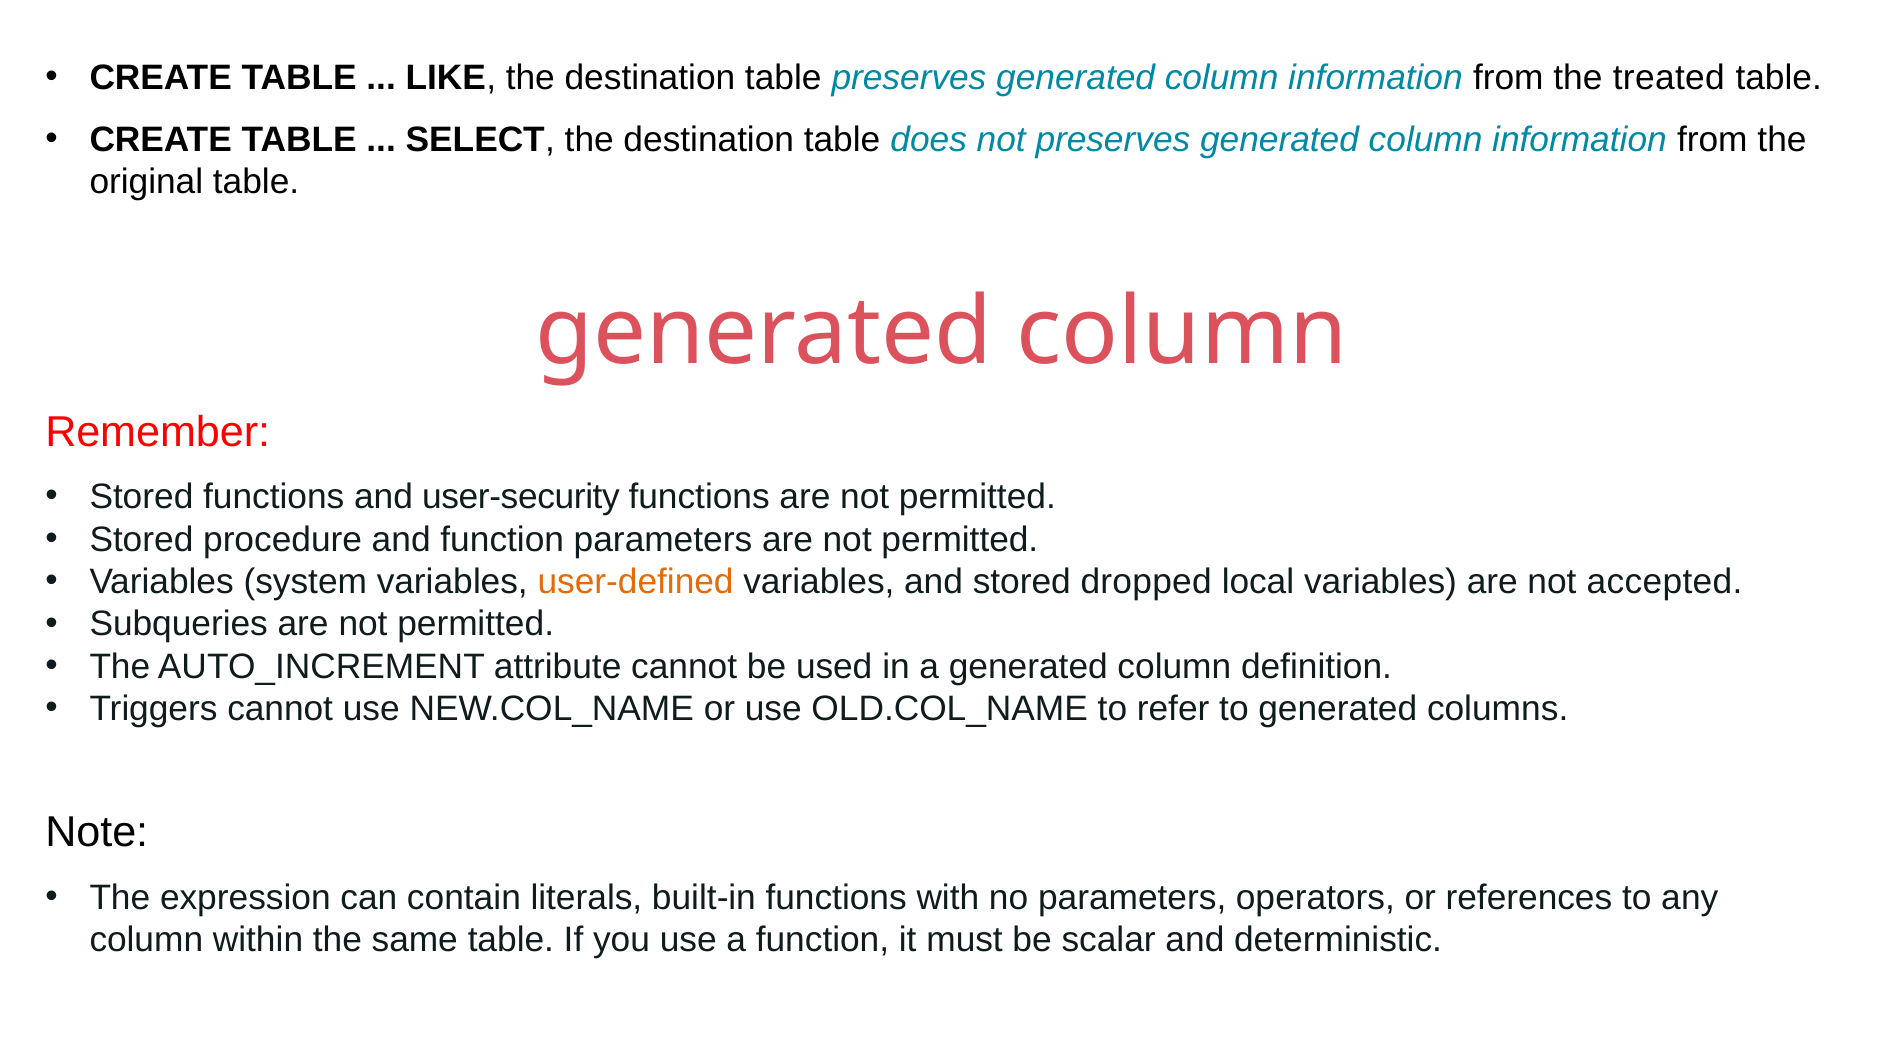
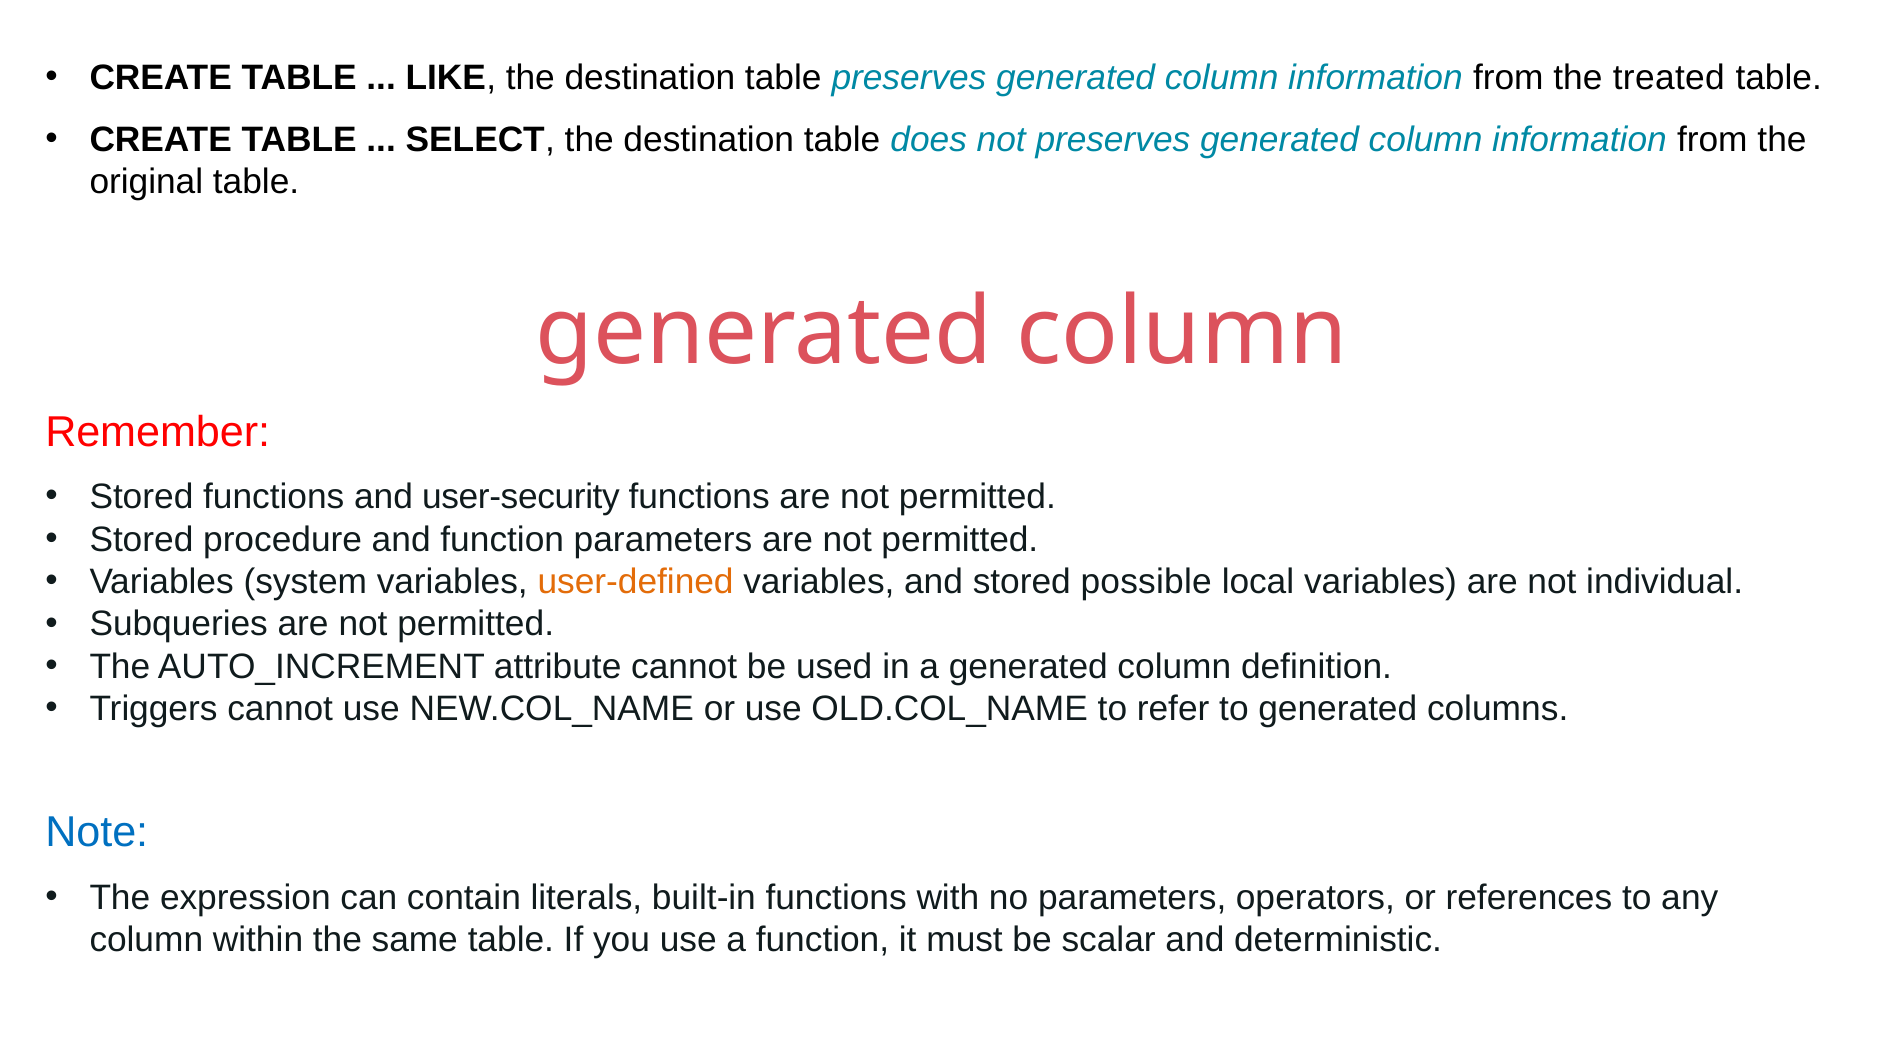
dropped: dropped -> possible (1146, 582)
accepted: accepted -> individual (1665, 582)
Note colour: black -> blue (97, 832)
